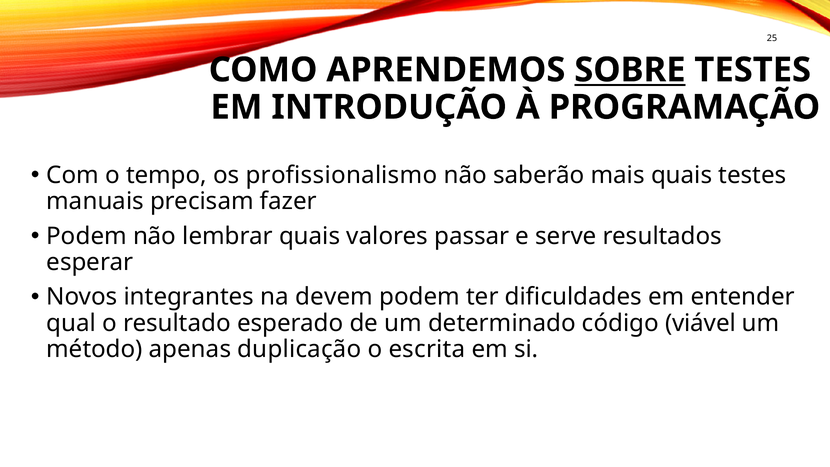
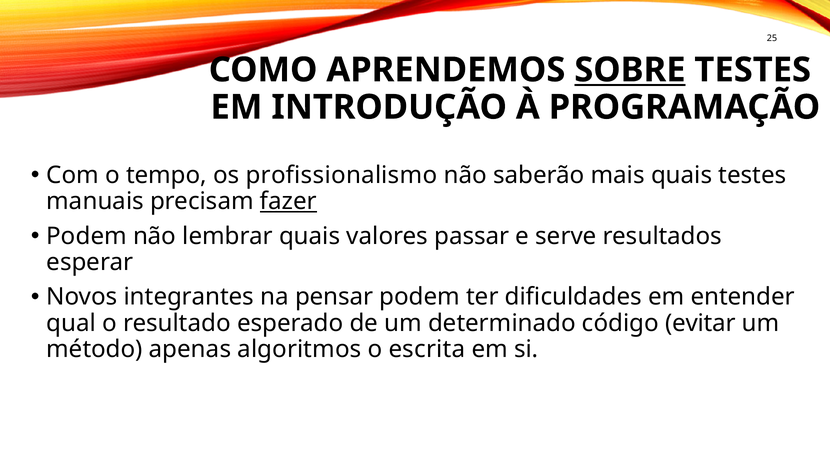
fazer underline: none -> present (288, 201)
devem: devem -> pensar (334, 297)
viável: viável -> evitar (700, 323)
duplicação: duplicação -> algoritmos (299, 349)
